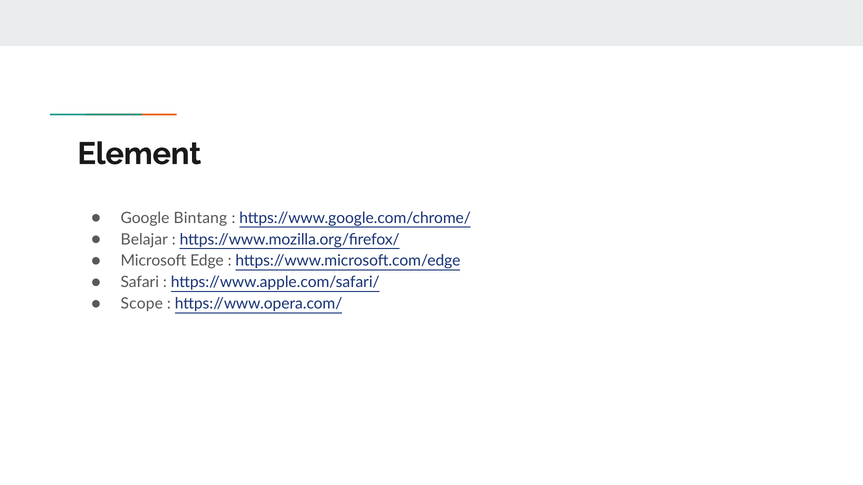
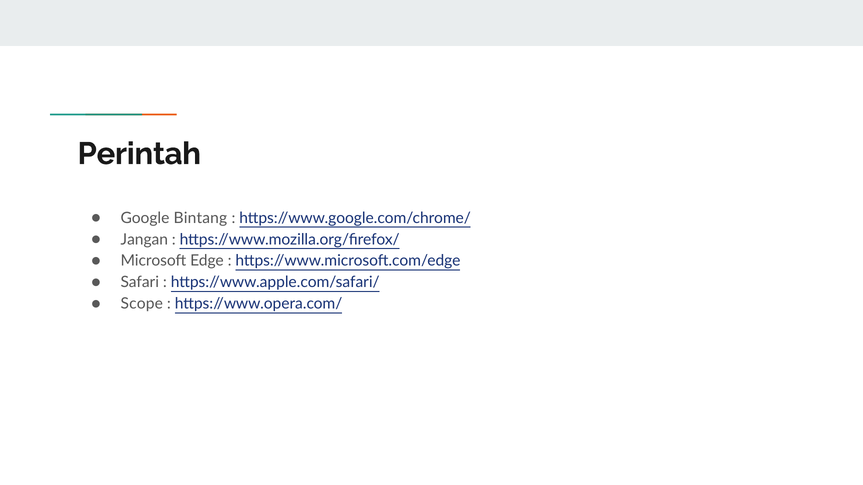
Element: Element -> Perintah (139, 154)
Belajar: Belajar -> Jangan (144, 240)
